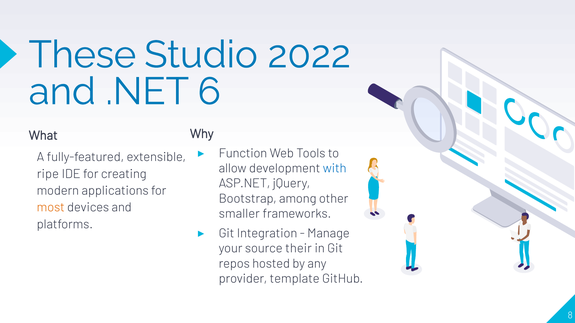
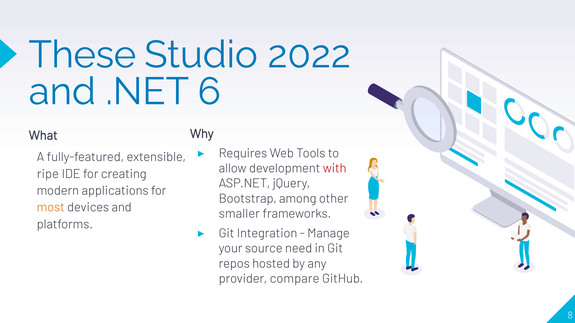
Function: Function -> Requires (243, 153)
with colour: blue -> red (335, 169)
their: their -> need (299, 249)
template: template -> compare (295, 279)
